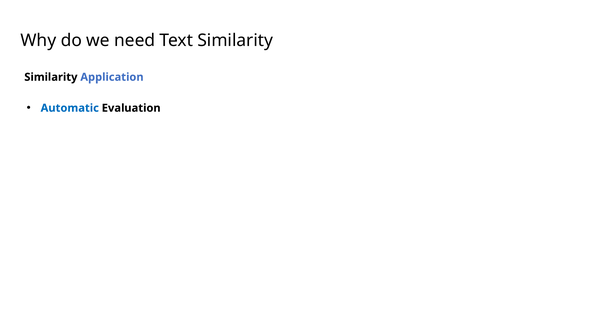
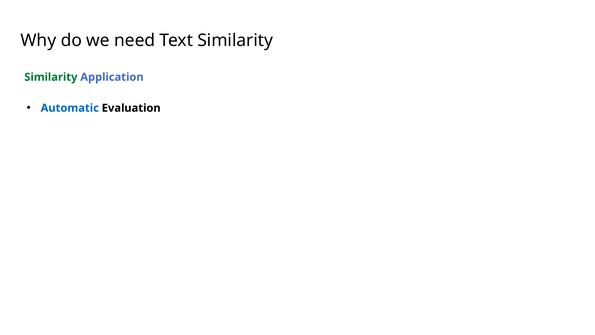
Similarity colour: black -> green (51, 77)
